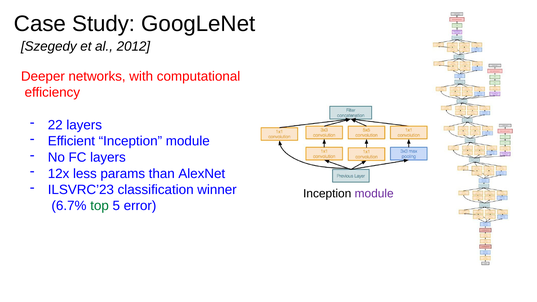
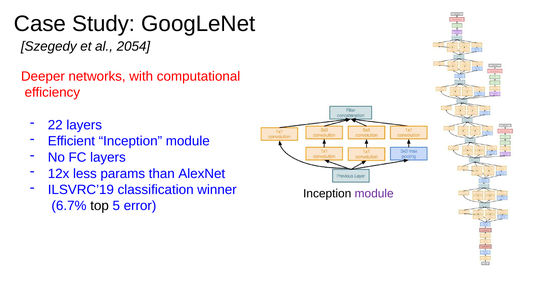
2012: 2012 -> 2054 (133, 46)
ILSVRC’23: ILSVRC’23 -> ILSVRC’19 (81, 190)
top colour: green -> black (100, 206)
